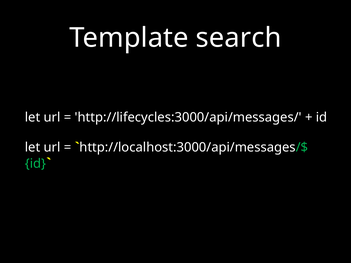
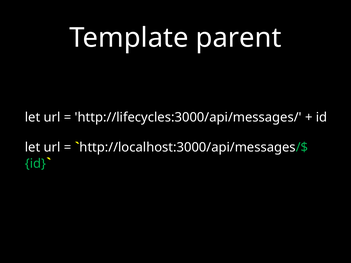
search: search -> parent (239, 38)
